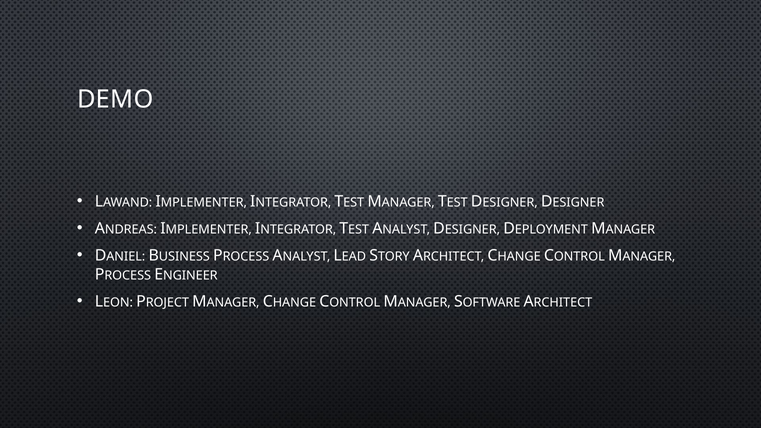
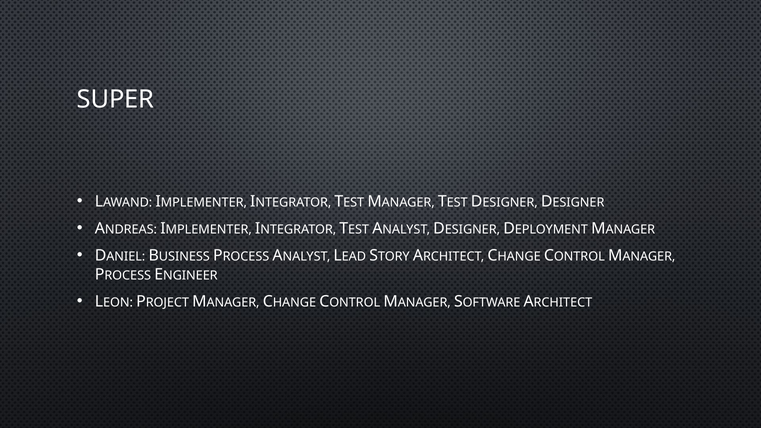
DEMO: DEMO -> SUPER (115, 99)
